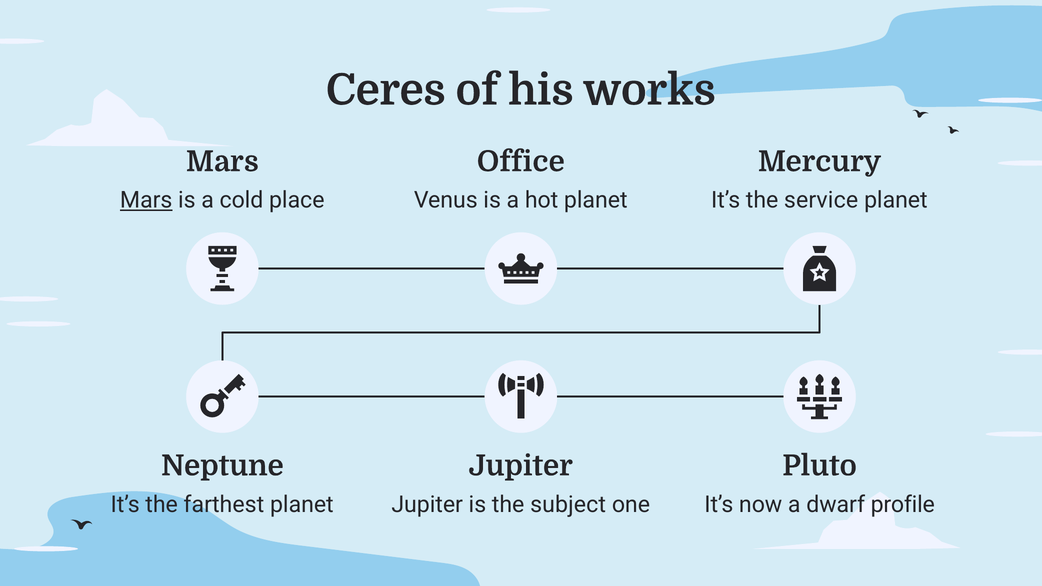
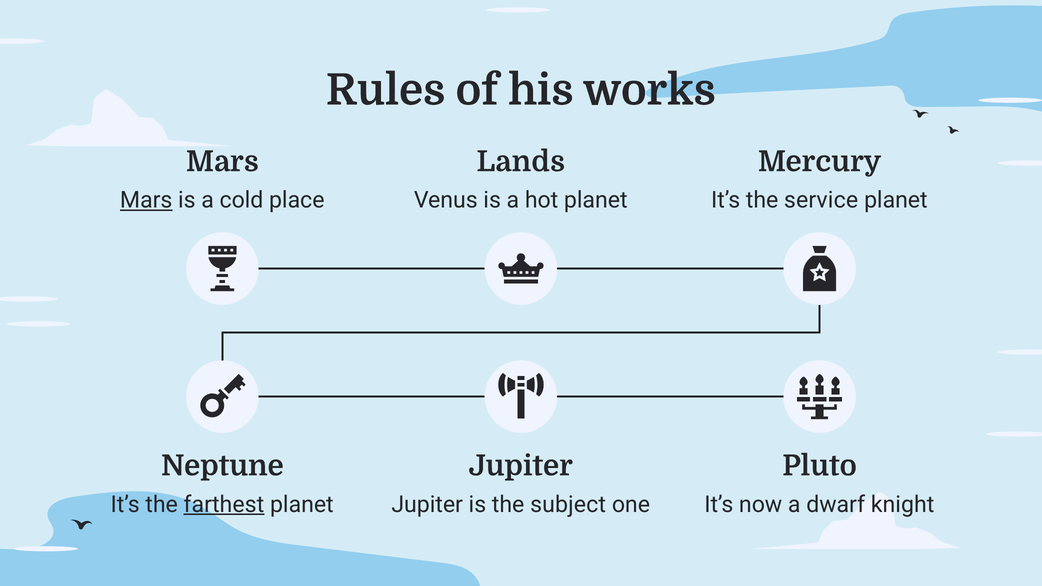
Ceres: Ceres -> Rules (386, 90)
Office: Office -> Lands (521, 162)
farthest underline: none -> present (224, 505)
profile: profile -> knight (903, 505)
